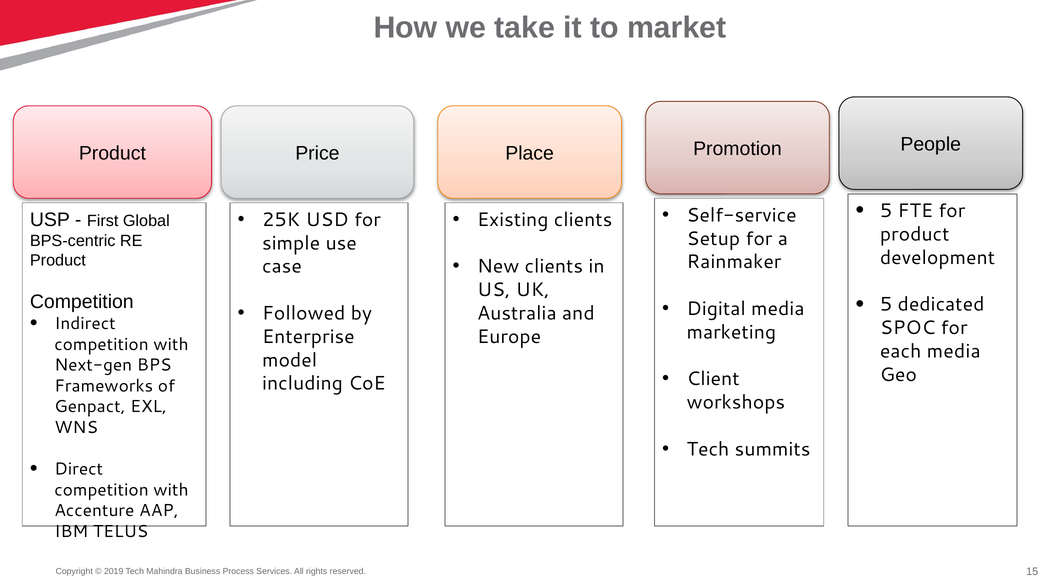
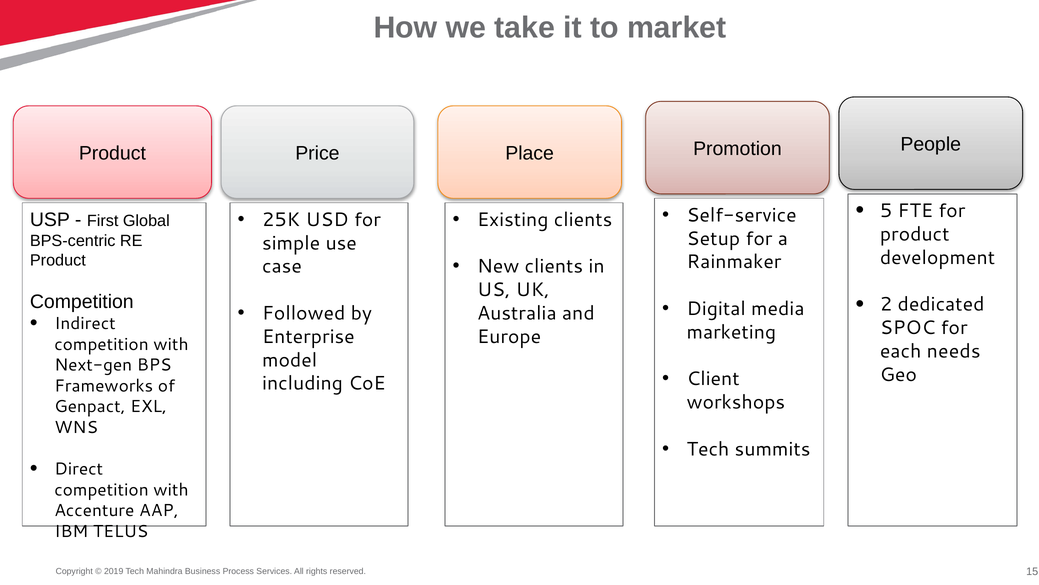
5: 5 -> 2 (886, 304)
each media: media -> needs (954, 351)
